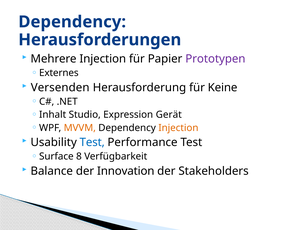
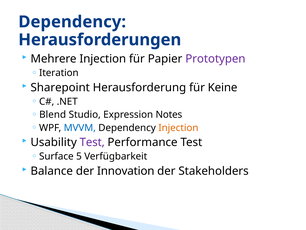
Externes: Externes -> Iteration (59, 73)
Versenden: Versenden -> Sharepoint (60, 87)
Inhalt: Inhalt -> Blend (53, 114)
Gerät: Gerät -> Notes (169, 114)
MVVM colour: orange -> blue (80, 128)
Test colour: blue -> purple (92, 142)
8: 8 -> 5 (79, 156)
